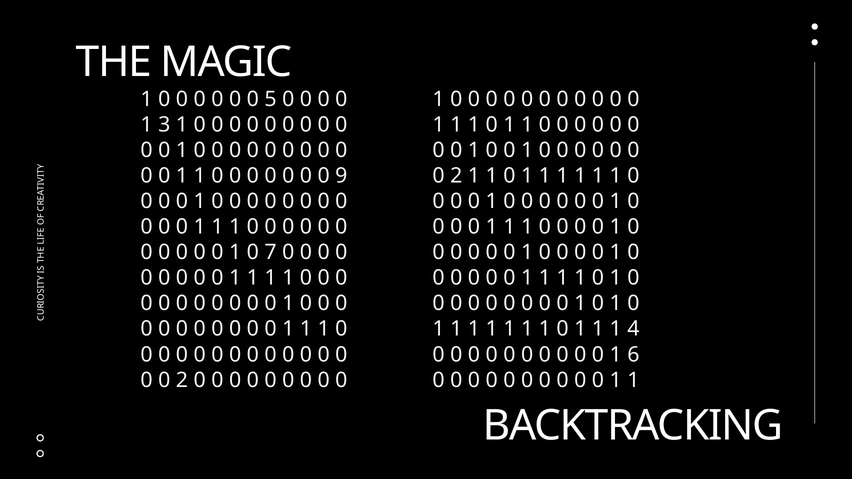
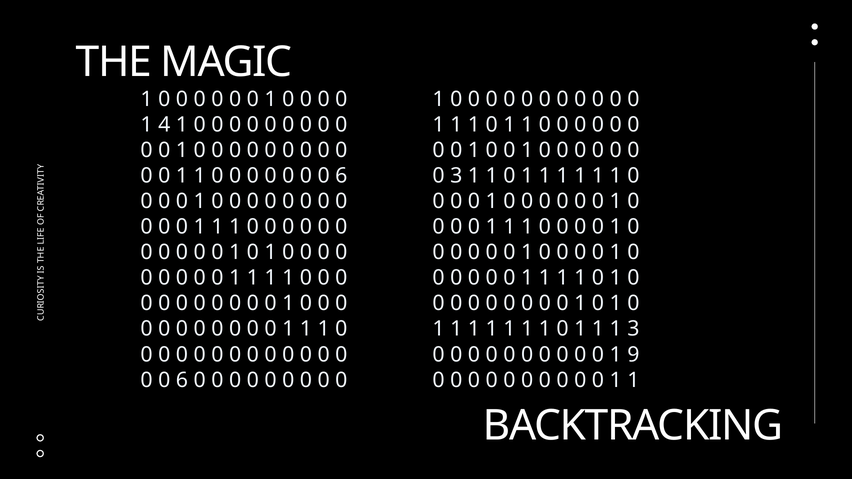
5: 5 -> 1 (270, 99)
3: 3 -> 4 (164, 125)
9: 9 -> 6 (341, 176)
2: 2 -> 3 (456, 176)
7: 7 -> 1 (270, 252)
1 4: 4 -> 3 (633, 329)
6: 6 -> 9 (633, 355)
2: 2 -> 6 (182, 380)
